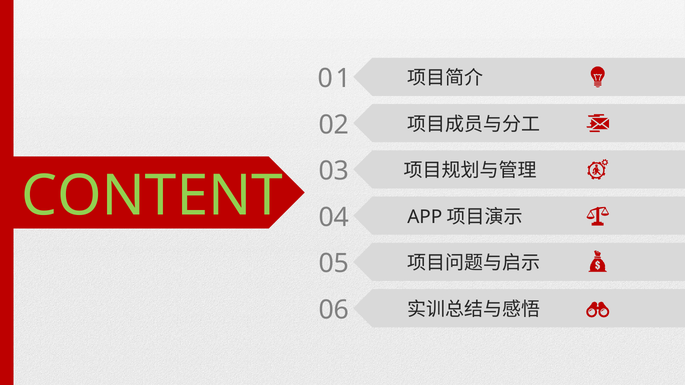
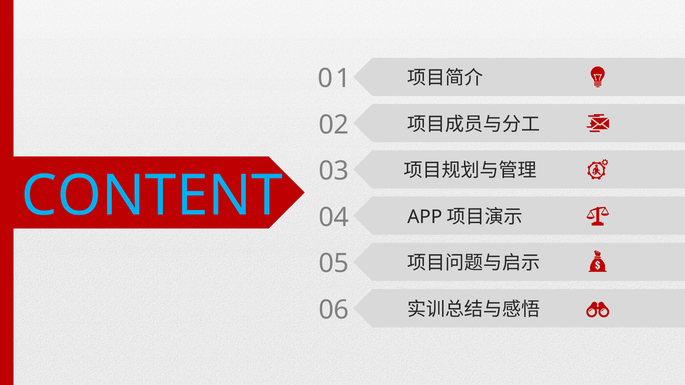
CONTENT colour: light green -> light blue (152, 196)
